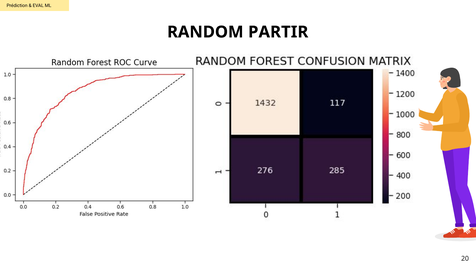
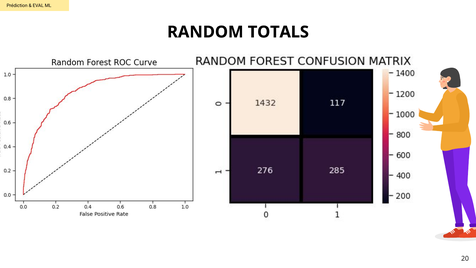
PARTIR: PARTIR -> TOTALS (278, 32)
